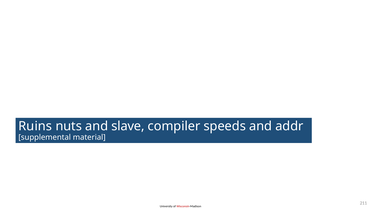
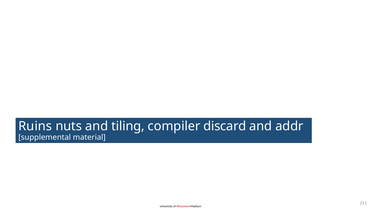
slave: slave -> tiling (128, 126)
speeds: speeds -> discard (225, 126)
